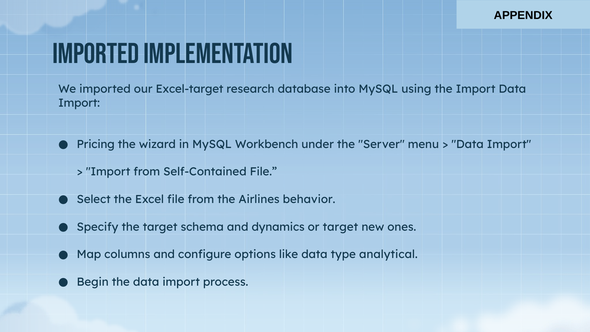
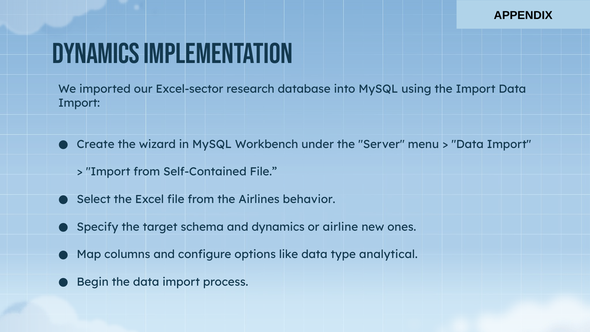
Imported: Imported -> Dynamics (96, 54)
Excel-target: Excel-target -> Excel-sector (190, 89)
Pricing: Pricing -> Create (96, 144)
or target: target -> airline (340, 227)
